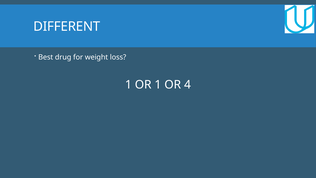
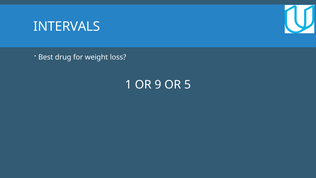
DIFFERENT: DIFFERENT -> INTERVALS (67, 27)
OR 1: 1 -> 9 (158, 84)
4: 4 -> 5 (188, 84)
